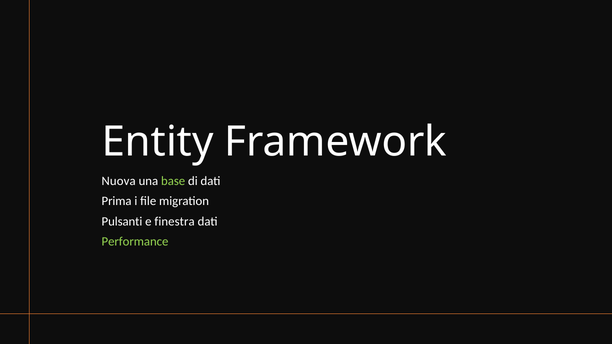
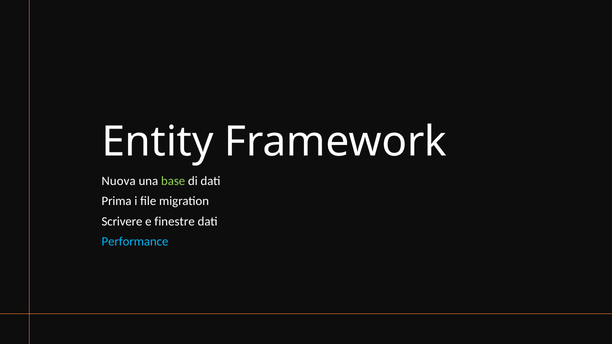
Pulsanti: Pulsanti -> Scrivere (122, 222)
finestra: finestra -> finestre (175, 222)
Performance colour: light green -> light blue (135, 242)
